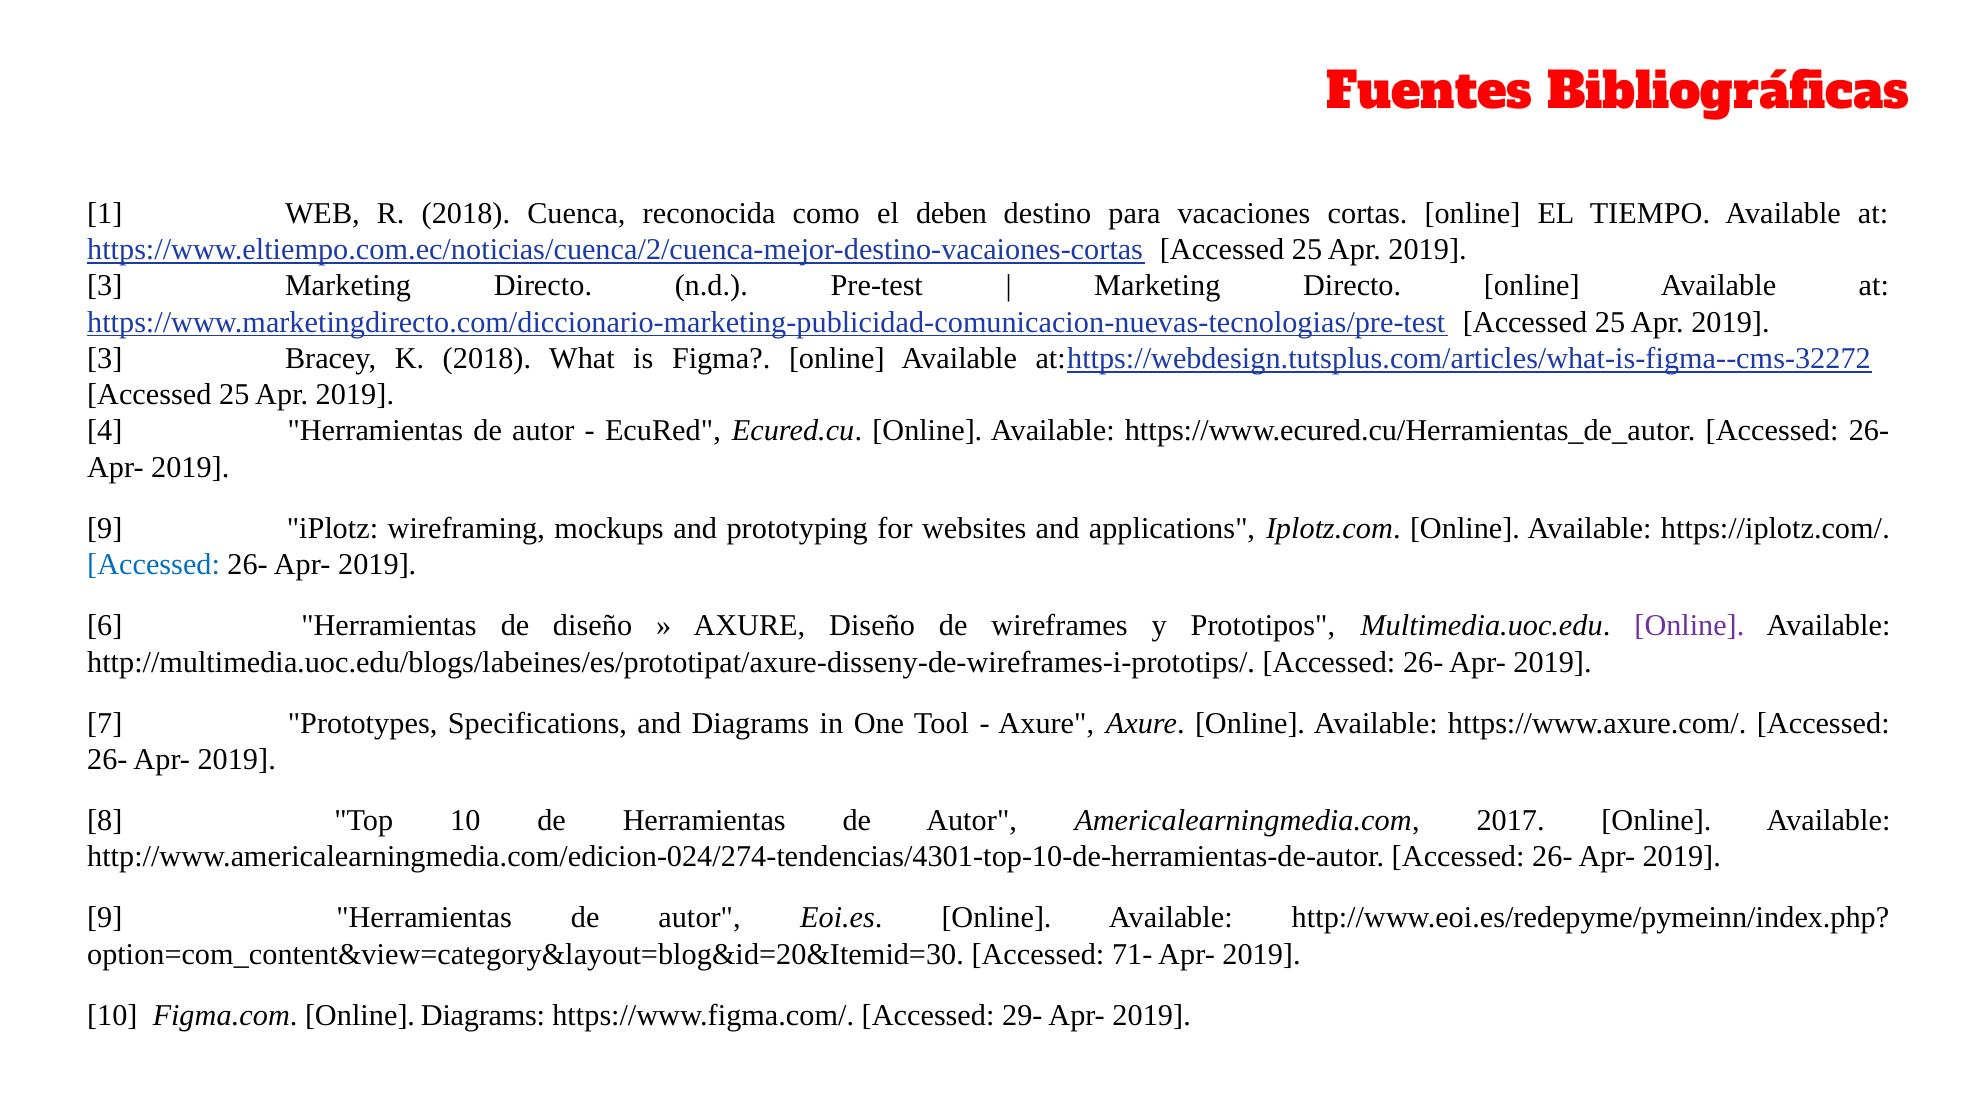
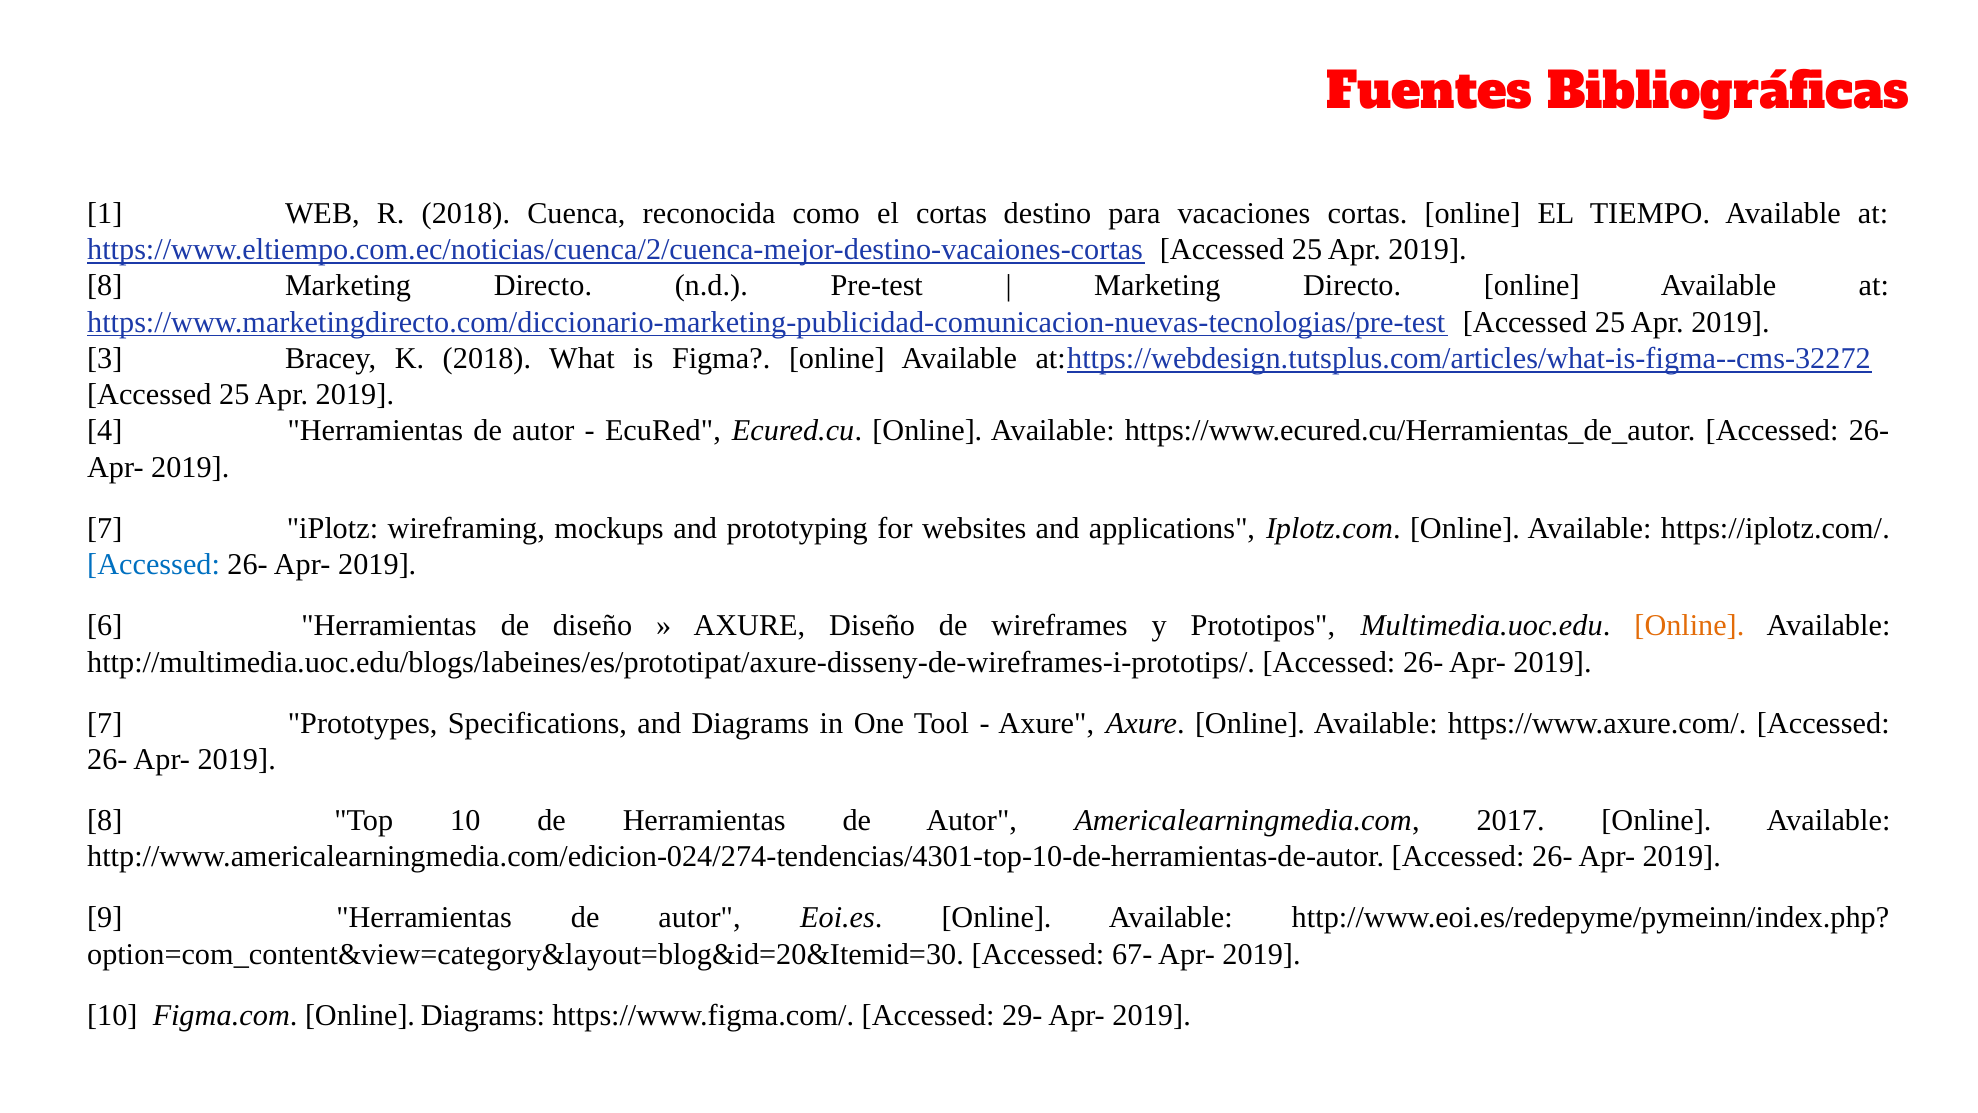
el deben: deben -> cortas (952, 213)
3: 3 -> 8 (105, 286)
9: 9 -> 7 (105, 528)
Online colour: purple -> orange (1689, 626)
71-: 71- -> 67- (1132, 954)
